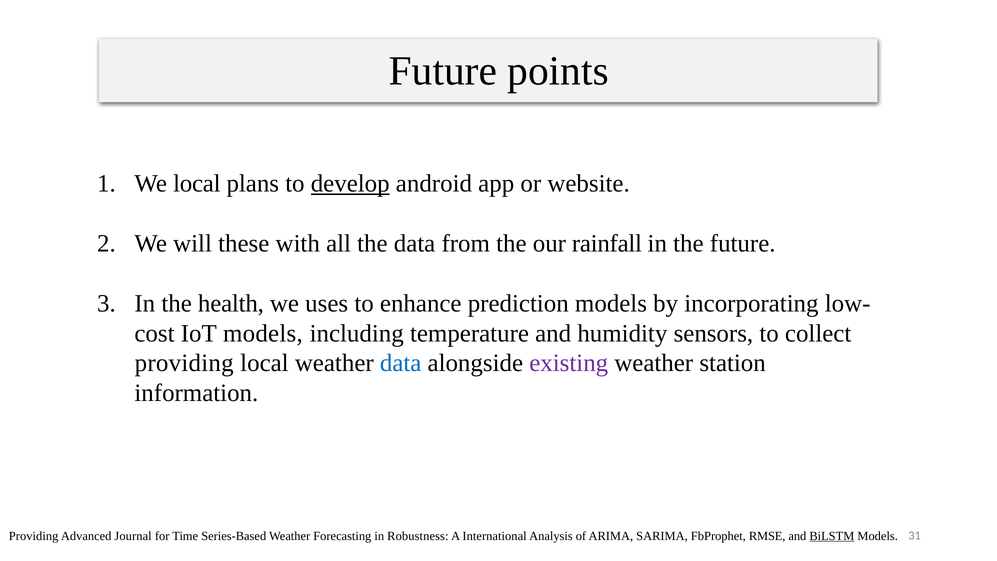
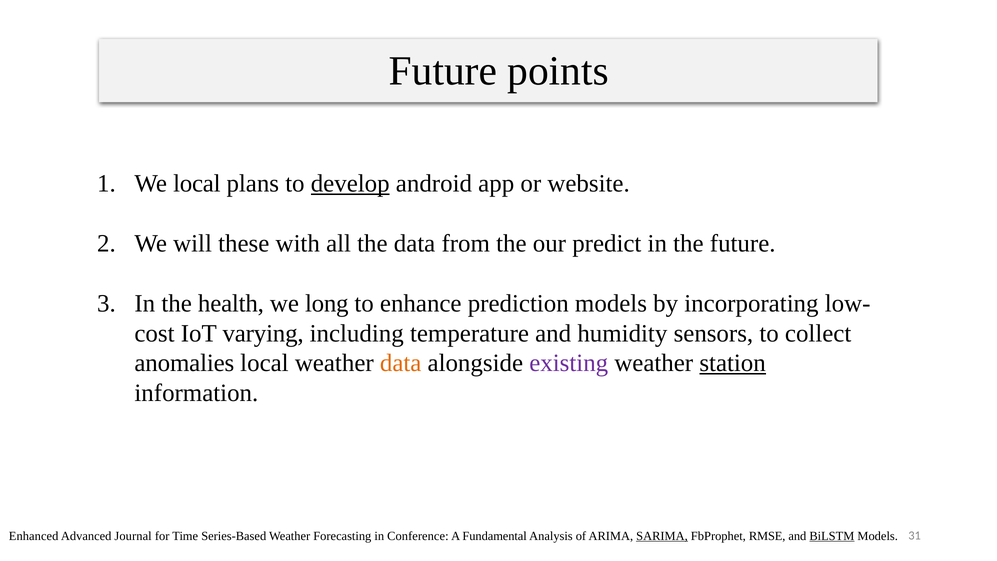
rainfall: rainfall -> predict (607, 243)
uses: uses -> long (327, 303)
IoT models: models -> varying (263, 333)
providing: providing -> anomalies (184, 363)
data colour: blue -> orange (401, 363)
station underline: none -> present (733, 363)
Providing: Providing -> Enhanced (34, 536)
Robustness: Robustness -> Conference (418, 536)
International: International -> Fundamental (495, 536)
SARIMA underline: none -> present (662, 536)
